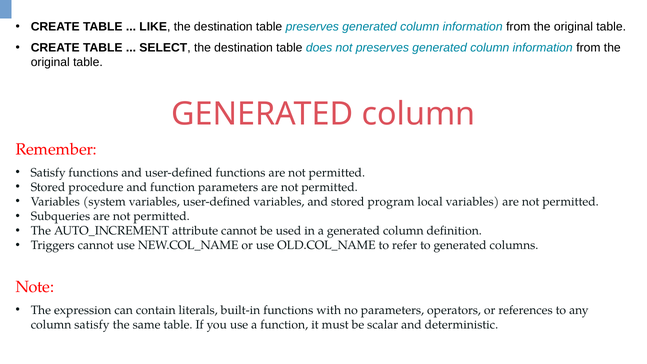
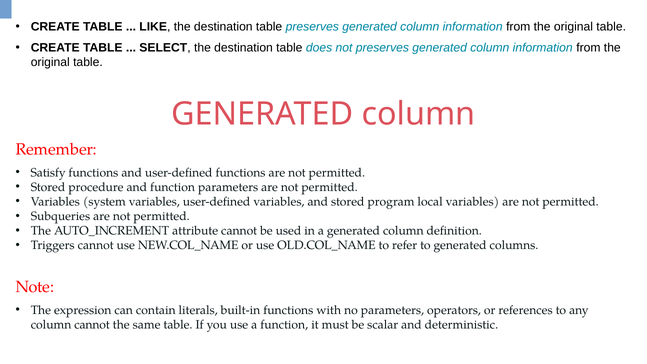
column satisfy: satisfy -> cannot (92, 325)
